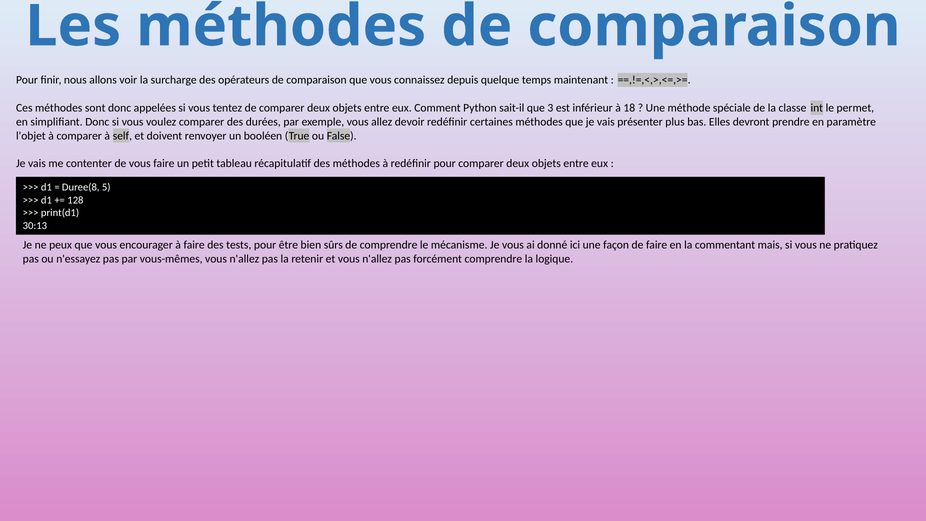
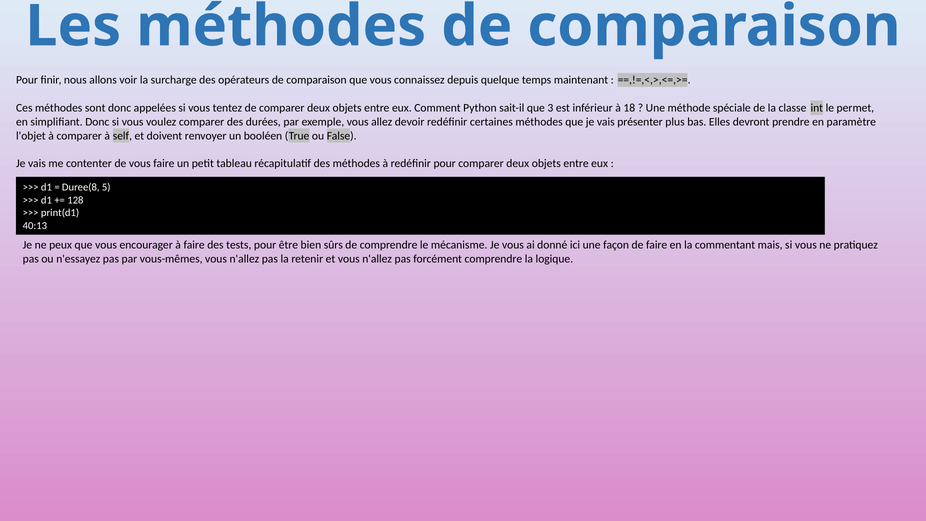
30:13: 30:13 -> 40:13 (35, 226)
